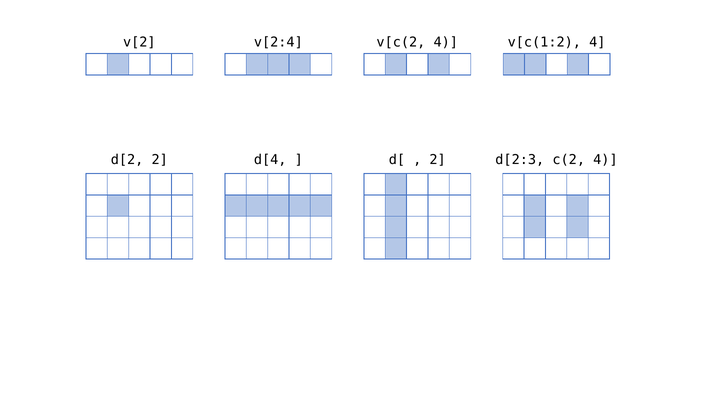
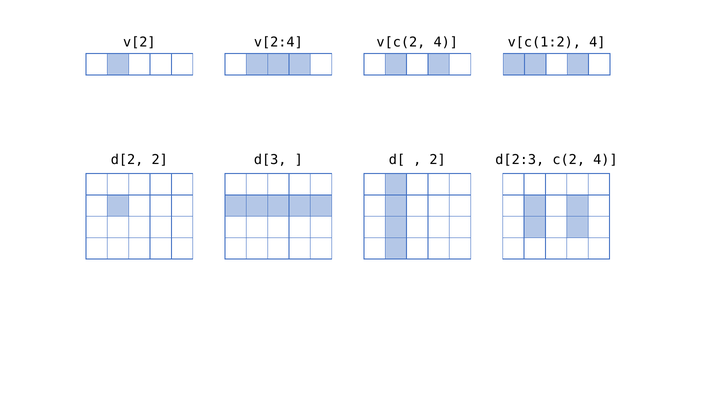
d[4: d[4 -> d[3 (270, 160)
